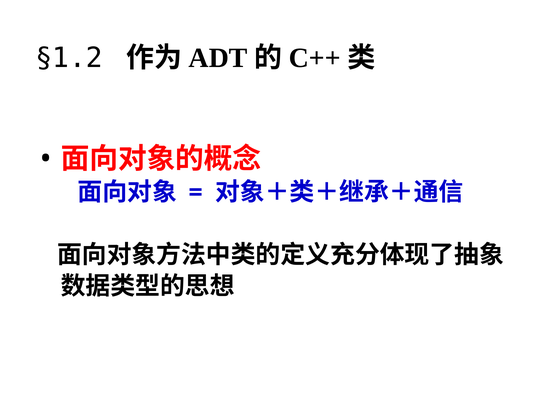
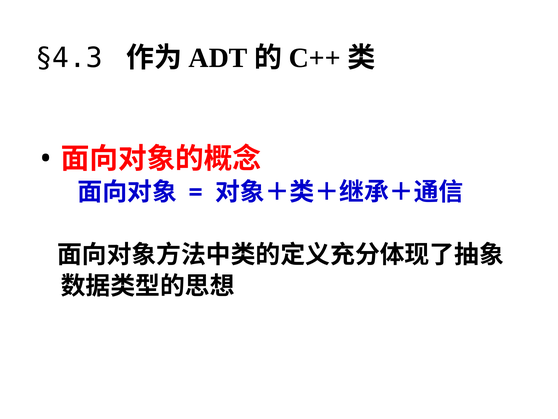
§1.2: §1.2 -> §4.3 (69, 58)
